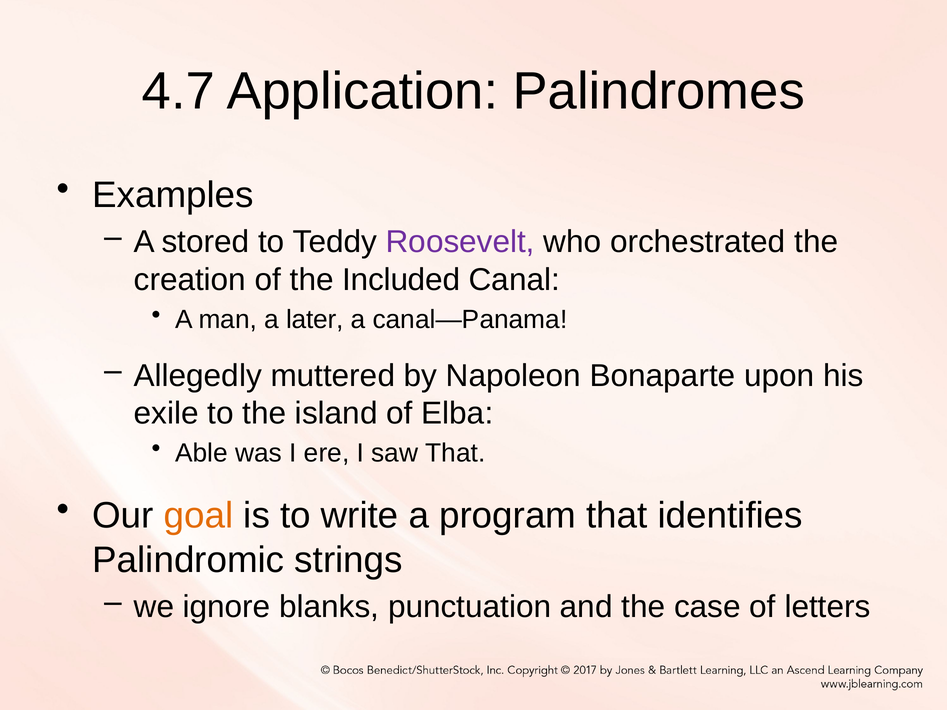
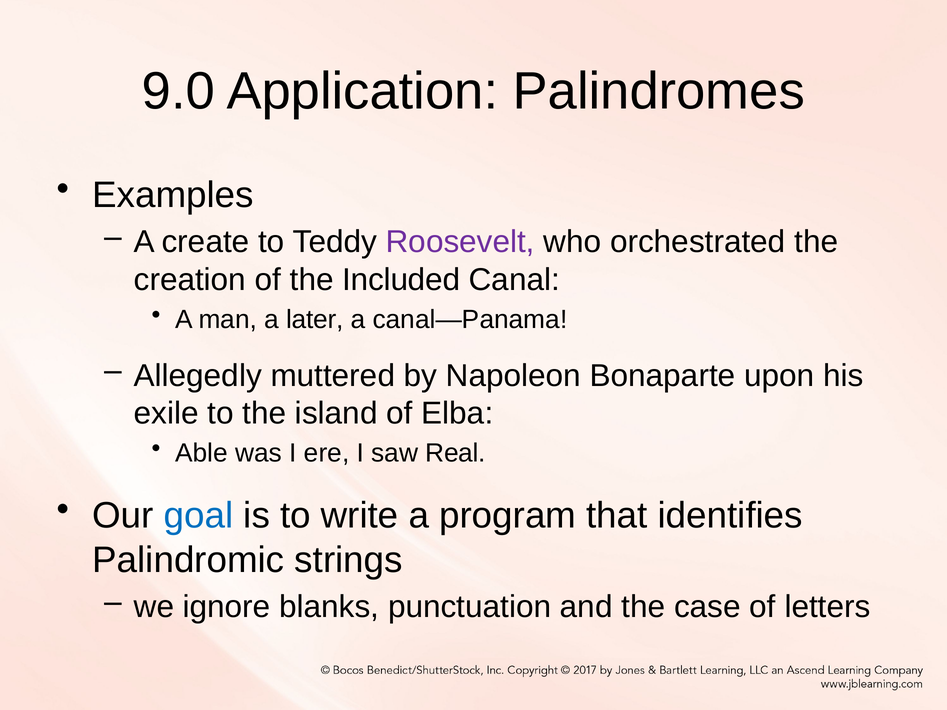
4.7: 4.7 -> 9.0 (178, 91)
stored: stored -> create (206, 242)
saw That: That -> Real (456, 453)
goal colour: orange -> blue (199, 516)
